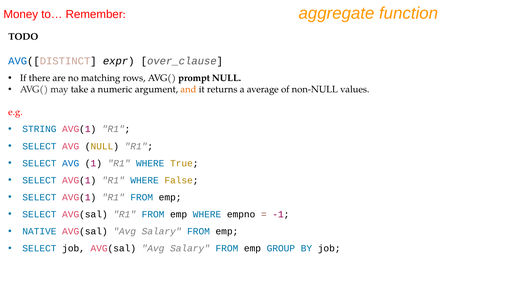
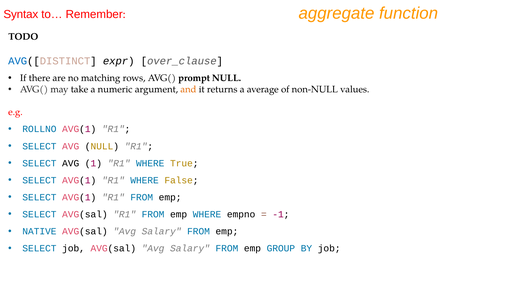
Money: Money -> Syntax (21, 14)
STRING: STRING -> ROLLNO (39, 129)
AVG colour: blue -> black (71, 163)
